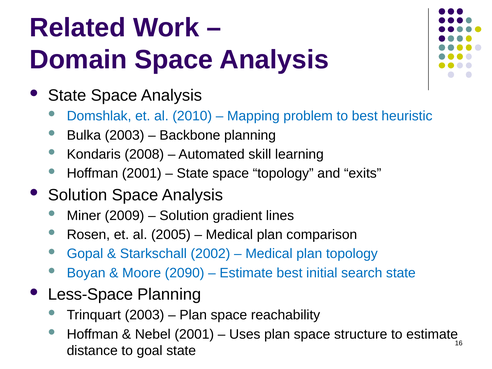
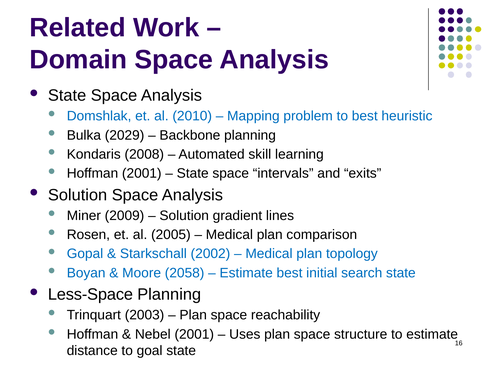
Bulka 2003: 2003 -> 2029 (125, 135)
space topology: topology -> intervals (283, 173)
2090: 2090 -> 2058 (185, 273)
